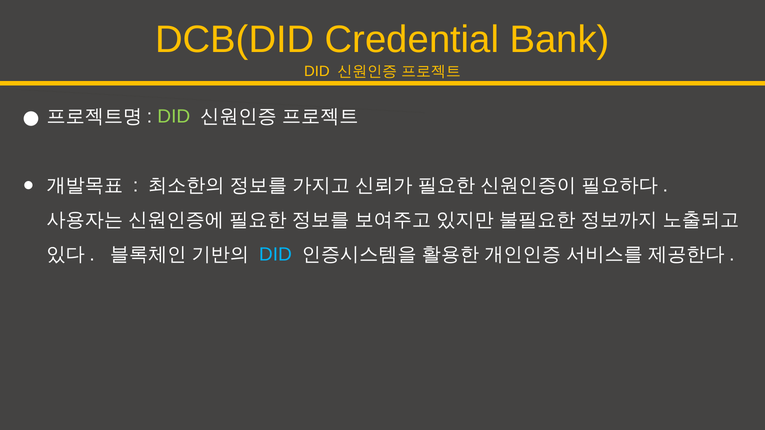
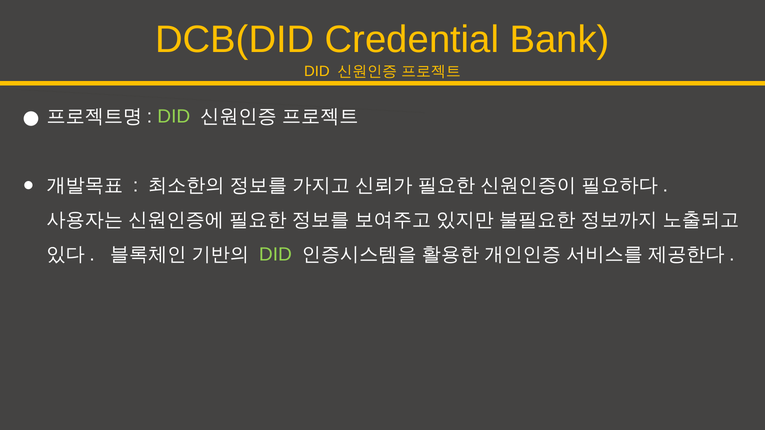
DID colour: light blue -> light green (275, 254)
